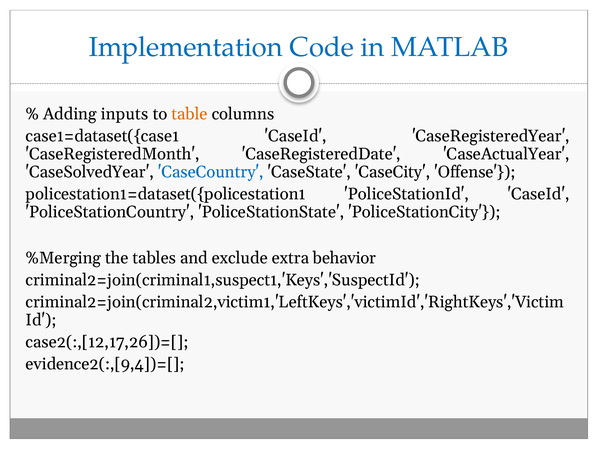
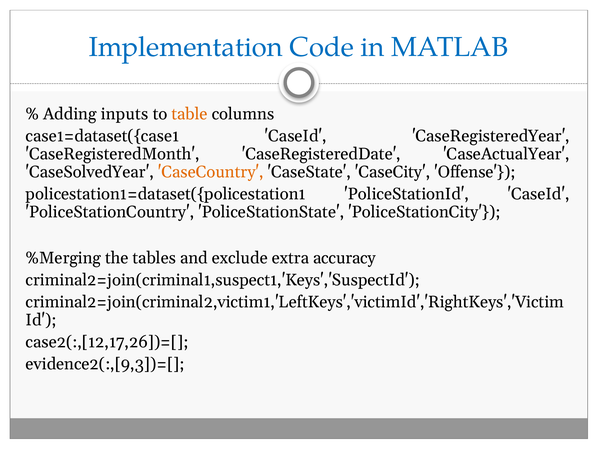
CaseCountry colour: blue -> orange (211, 172)
behavior: behavior -> accuracy (344, 258)
evidence2(:,[9,4])=[: evidence2(:,[9,4])=[ -> evidence2(:,[9,3])=[ (105, 363)
